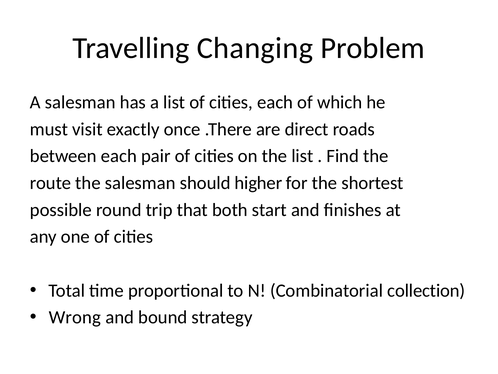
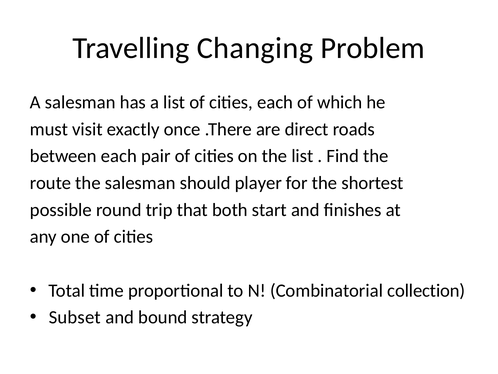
higher: higher -> player (258, 183)
Wrong: Wrong -> Subset (75, 317)
